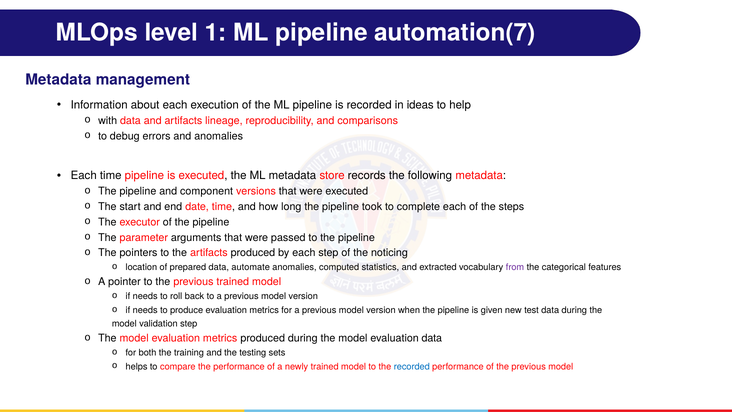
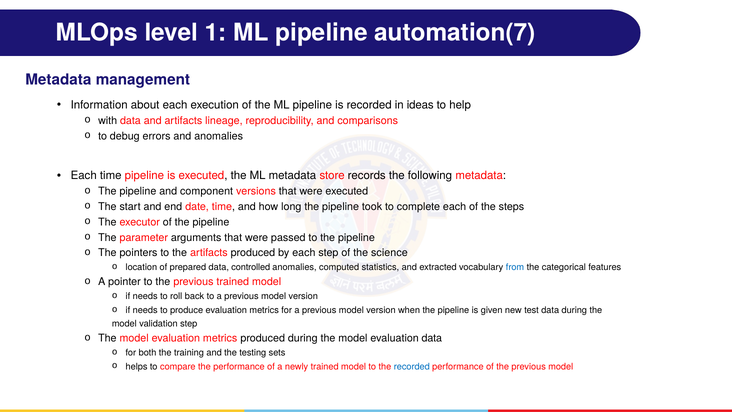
noticing: noticing -> science (389, 253)
automate: automate -> controlled (251, 267)
from colour: purple -> blue (515, 267)
